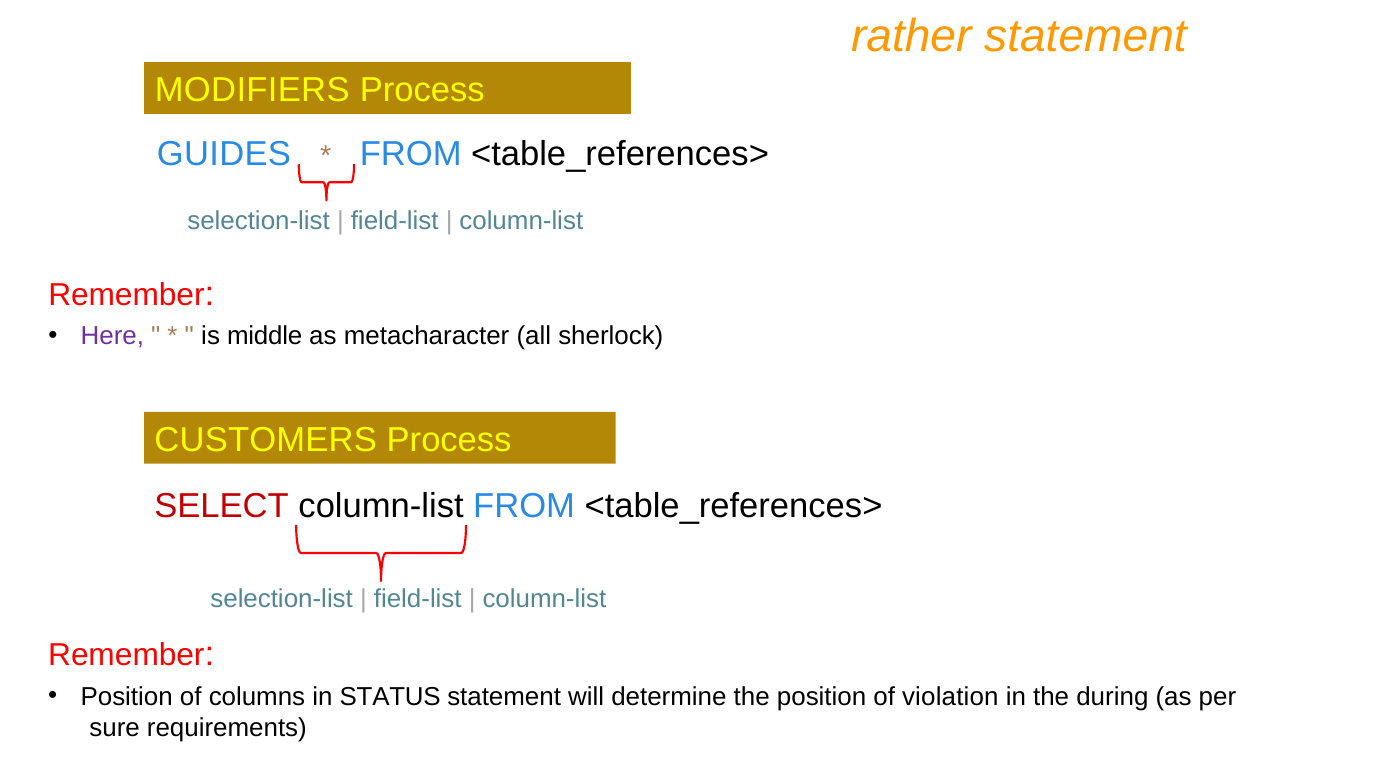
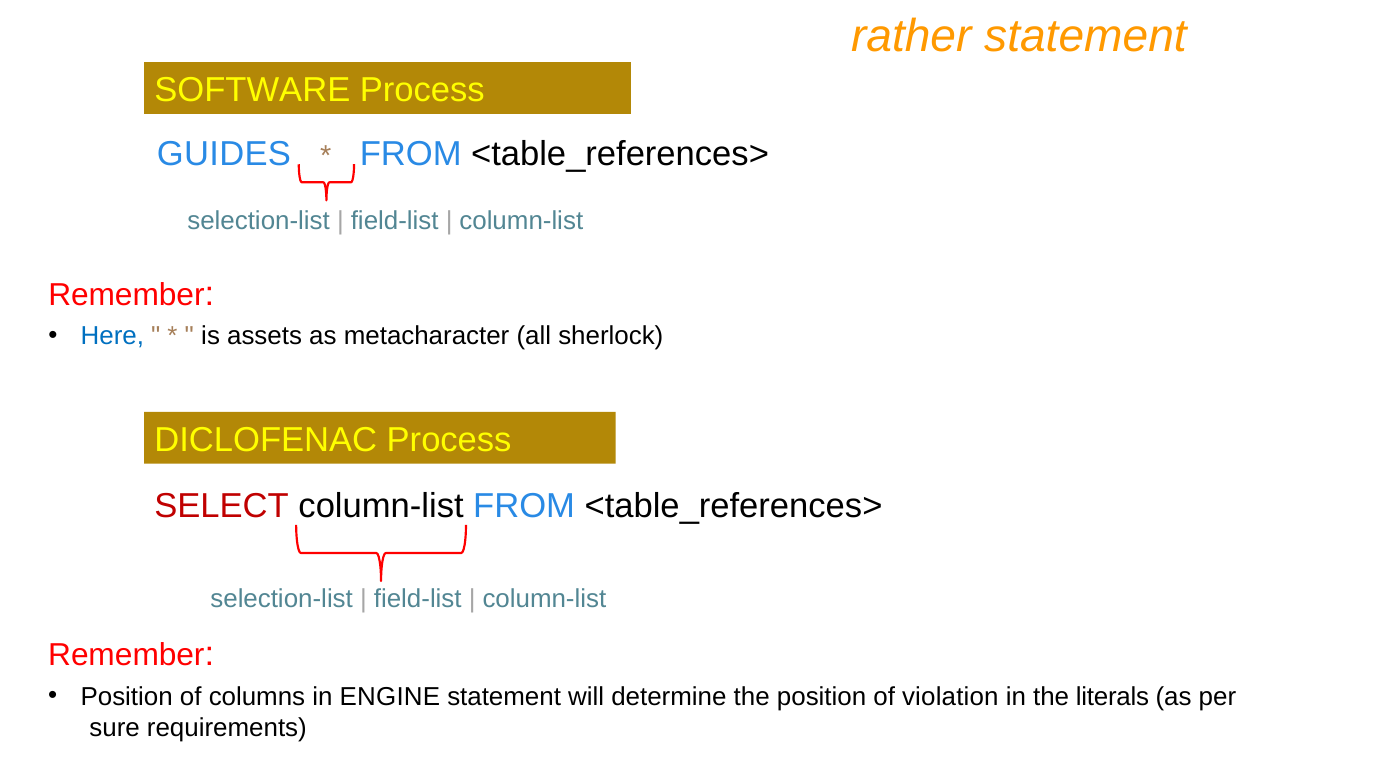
MODIFIERS: MODIFIERS -> SOFTWARE (252, 90)
Here colour: purple -> blue (112, 336)
middle: middle -> assets (265, 336)
CUSTOMERS: CUSTOMERS -> DICLOFENAC (266, 440)
STATUS: STATUS -> ENGINE (390, 697)
during: during -> literals (1113, 697)
